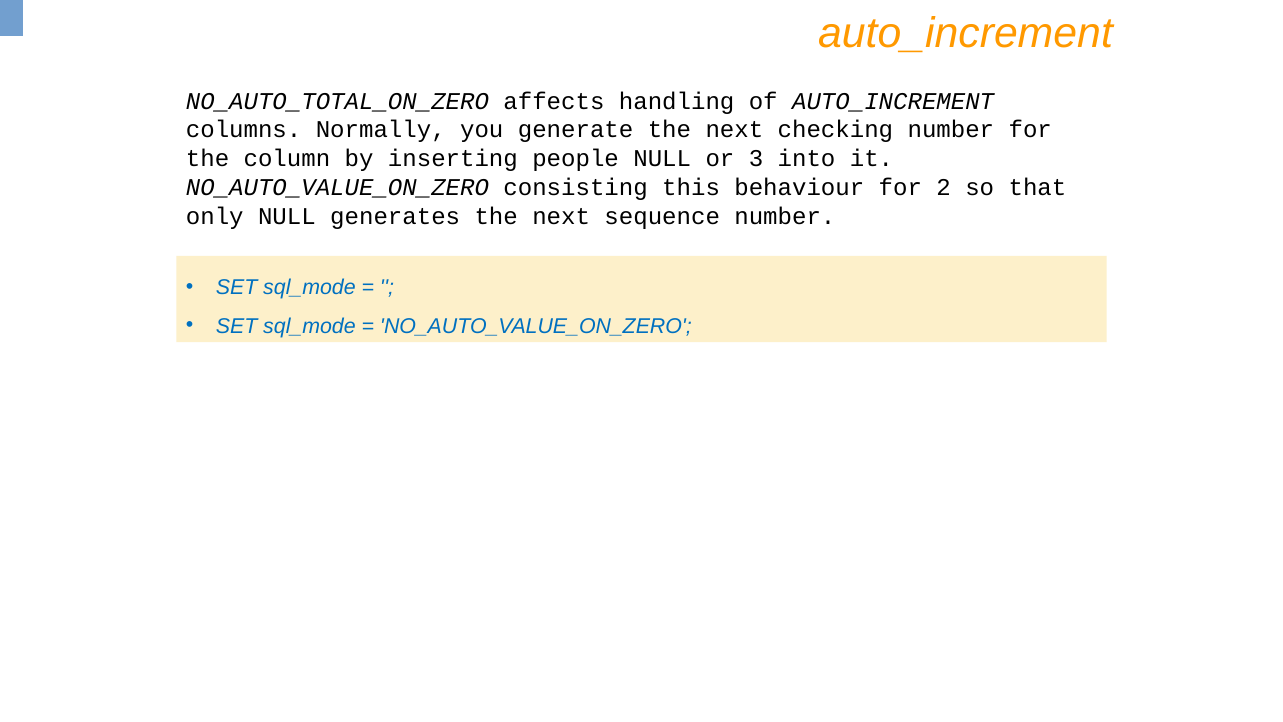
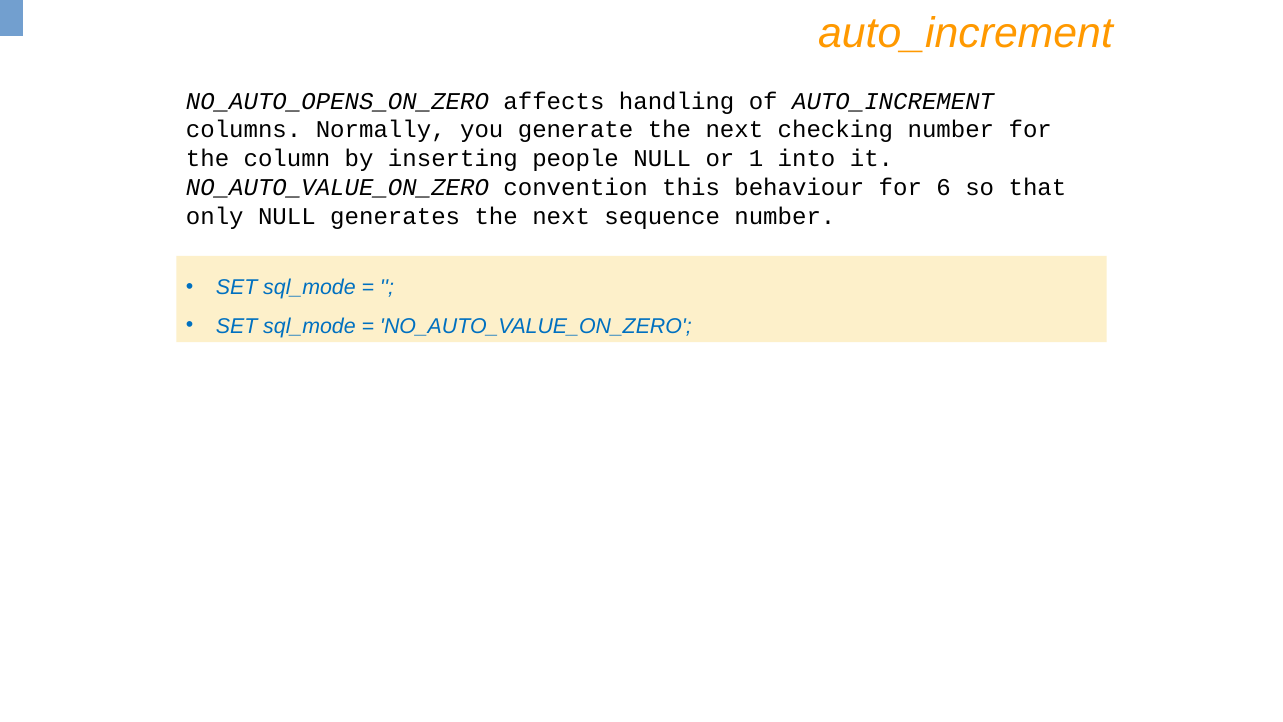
NO_AUTO_TOTAL_ON_ZERO: NO_AUTO_TOTAL_ON_ZERO -> NO_AUTO_OPENS_ON_ZERO (337, 101)
3: 3 -> 1 (756, 159)
consisting: consisting -> convention (576, 188)
2: 2 -> 6 (944, 188)
